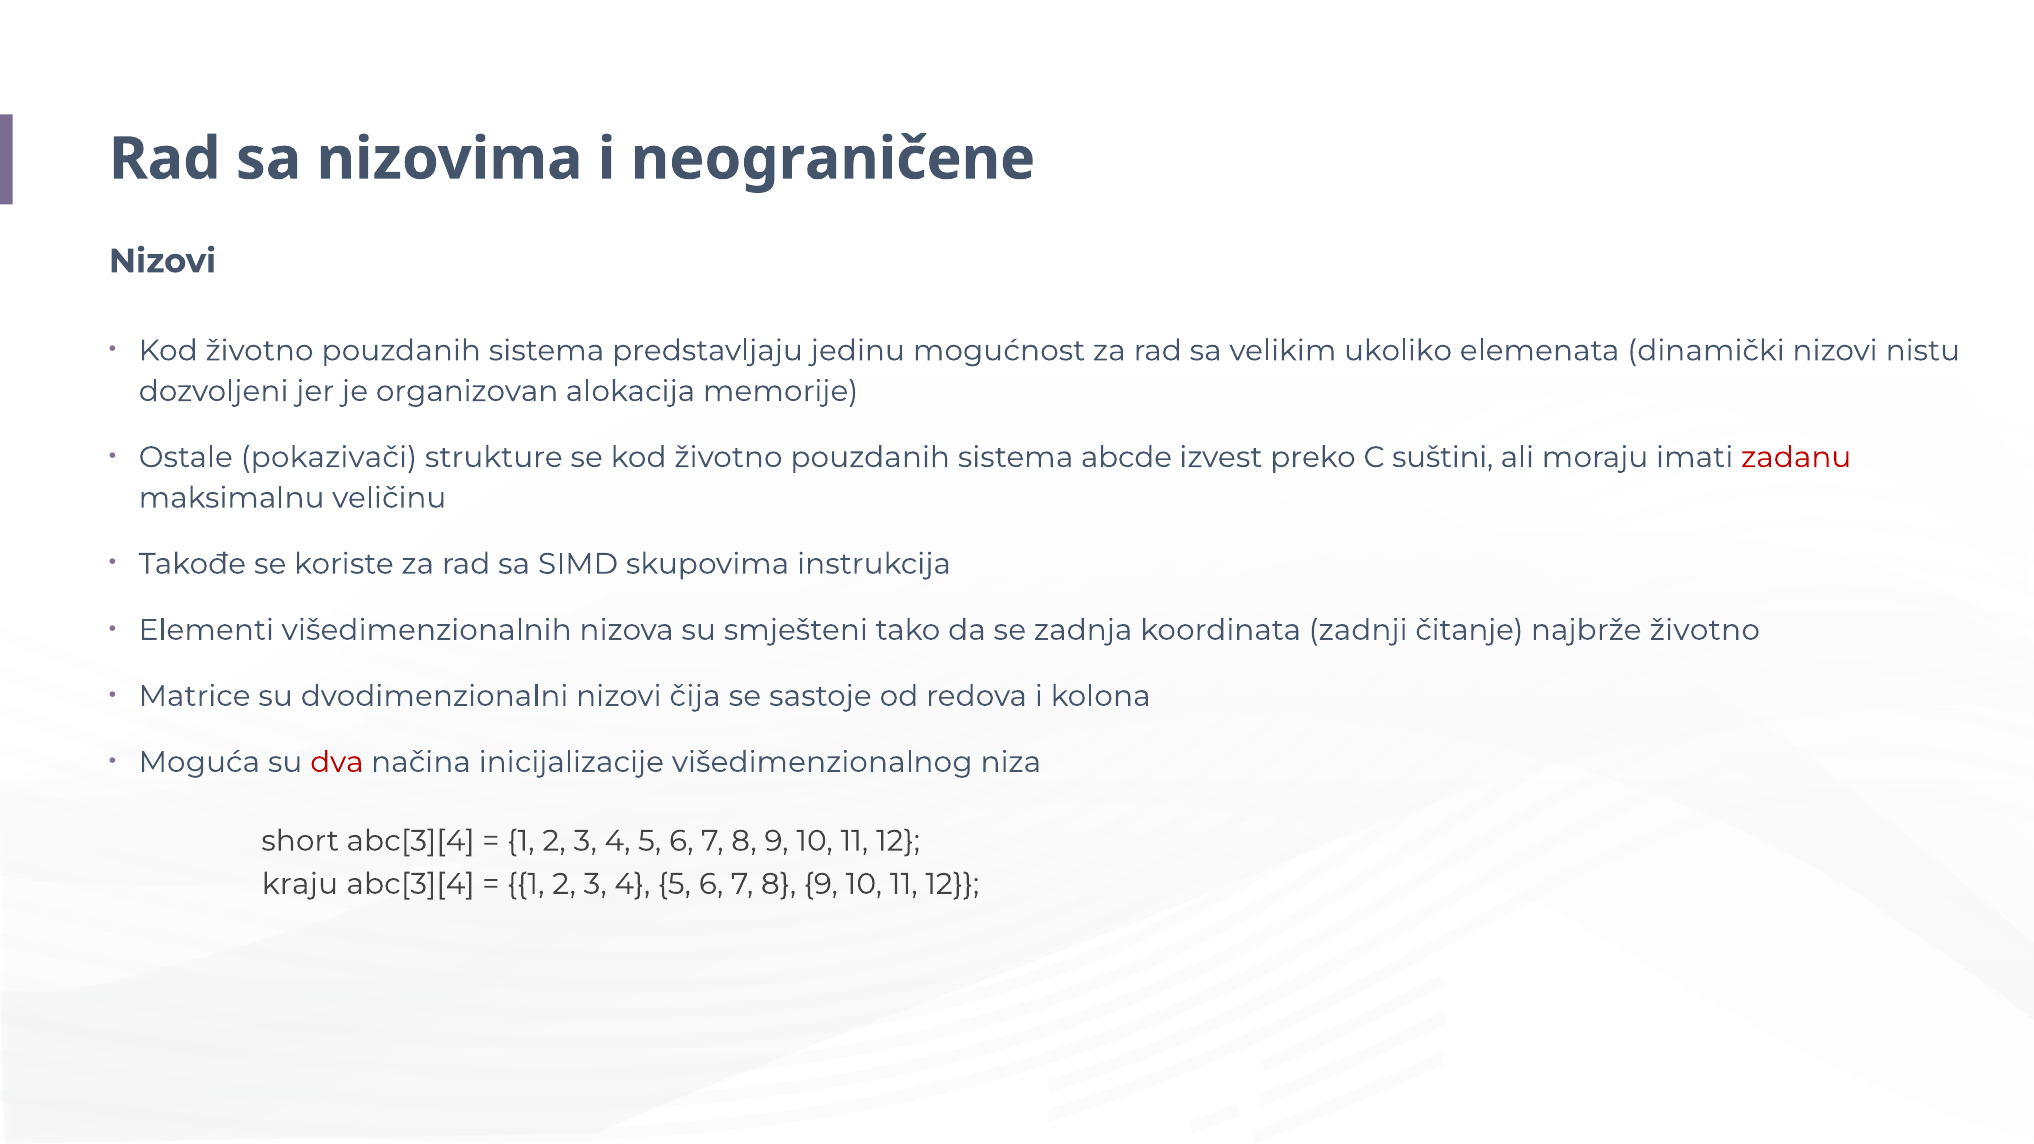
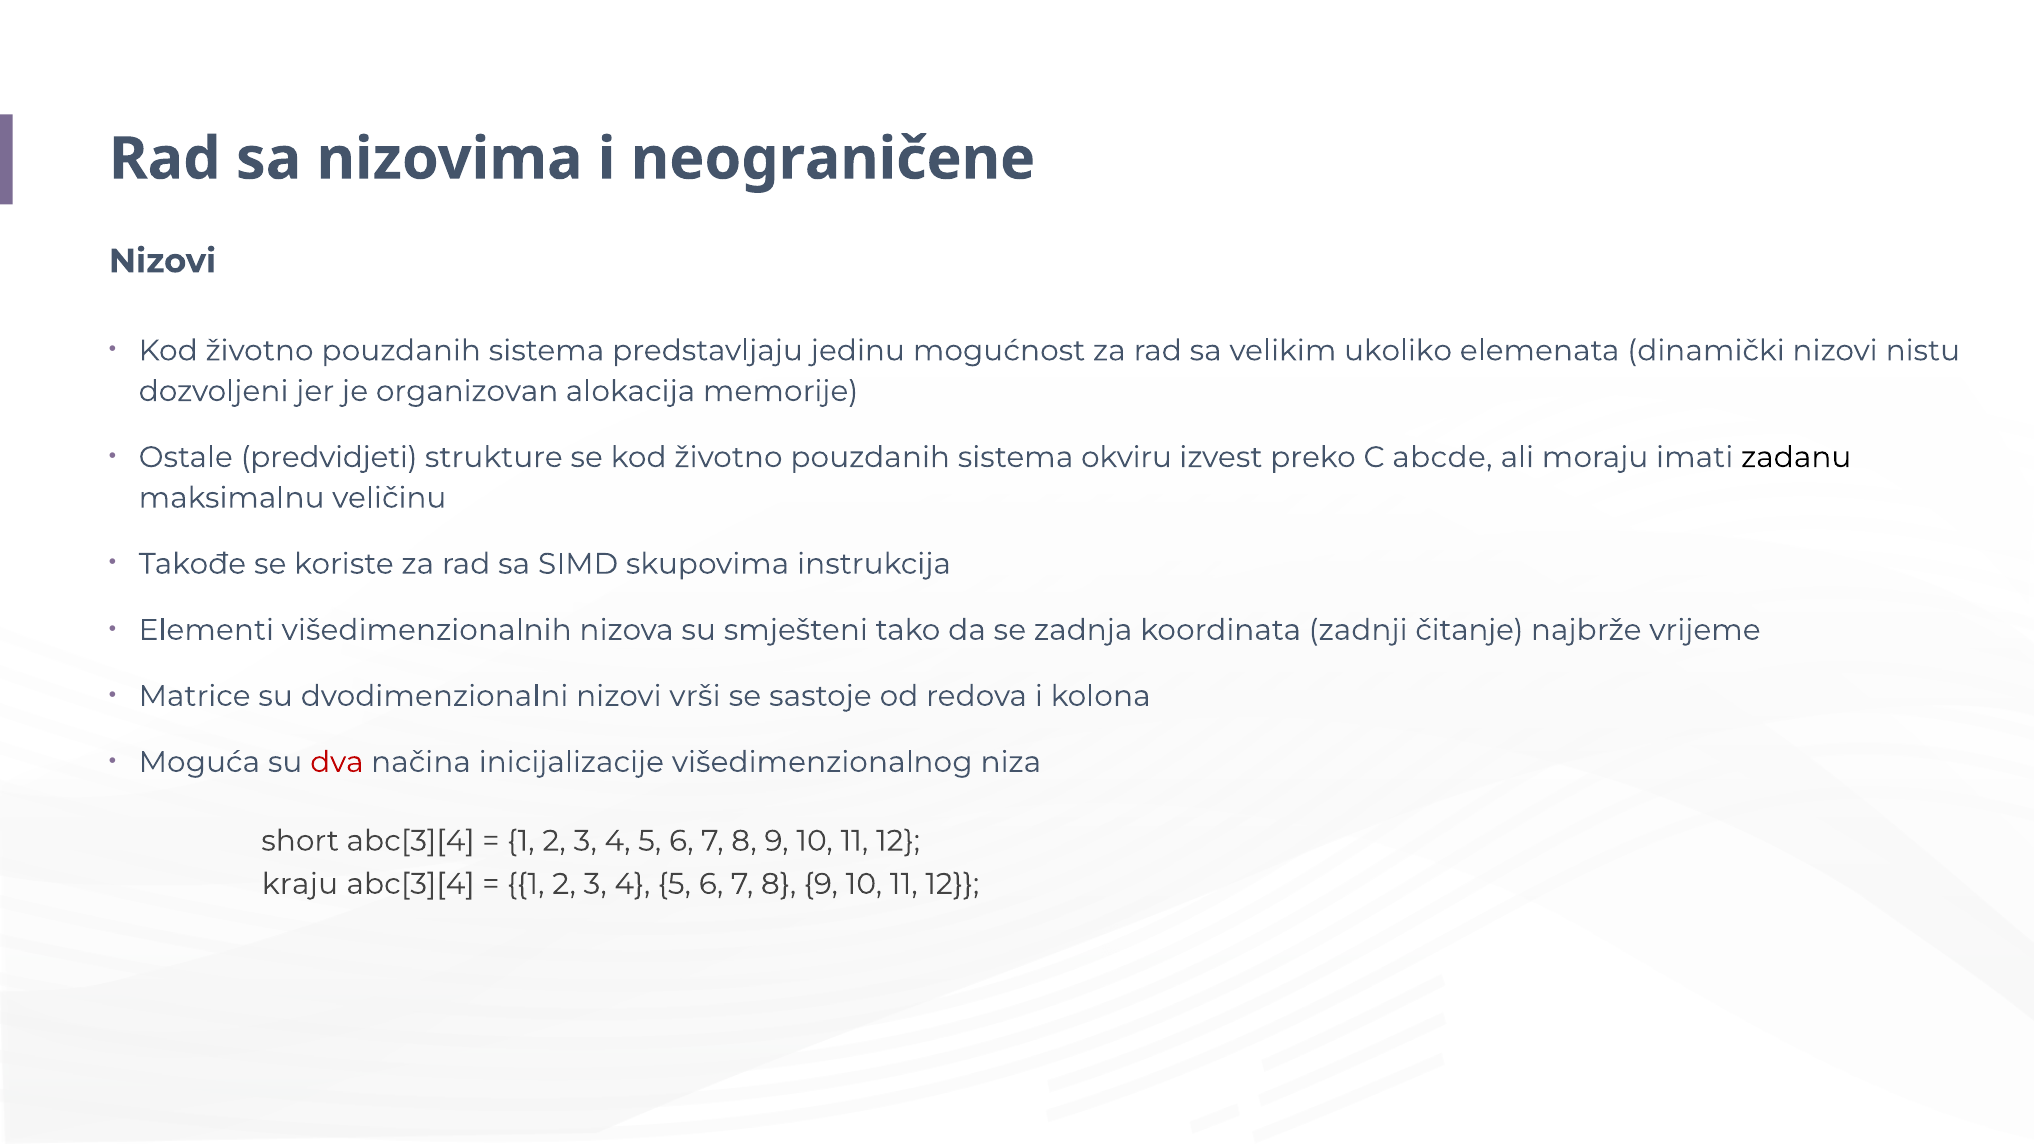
pokazivači: pokazivači -> predvidjeti (329, 457)
abcde: abcde -> okviru (1126, 457)
suštini: suštini -> abcde (1442, 457)
zadanu colour: red -> black (1796, 457)
najbrže životno: životno -> vrijeme (1705, 630)
čija: čija -> vrši (695, 696)
